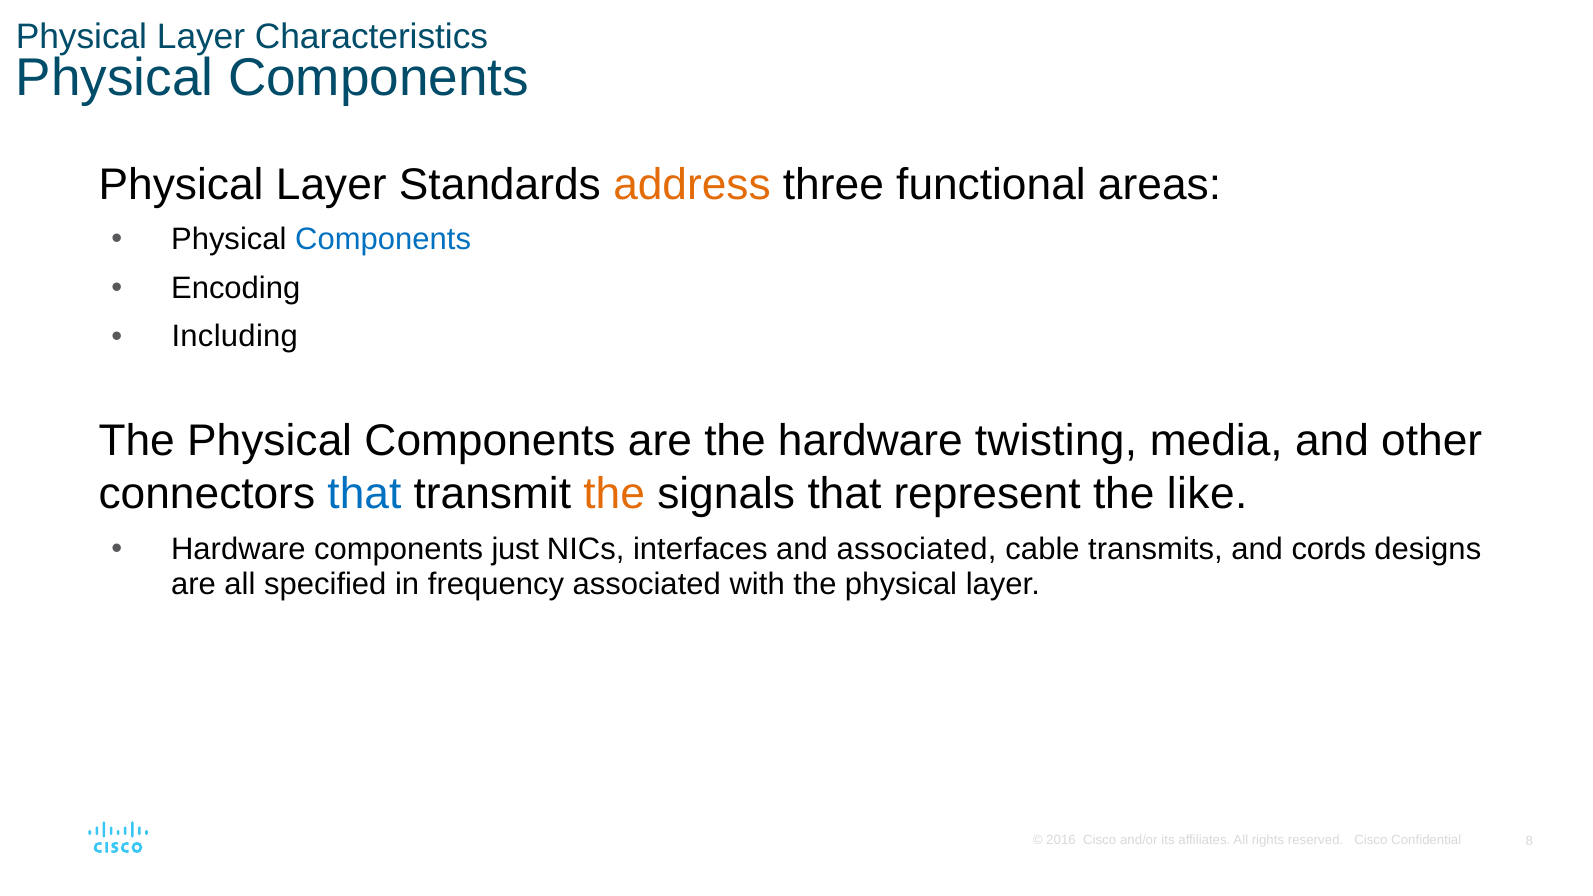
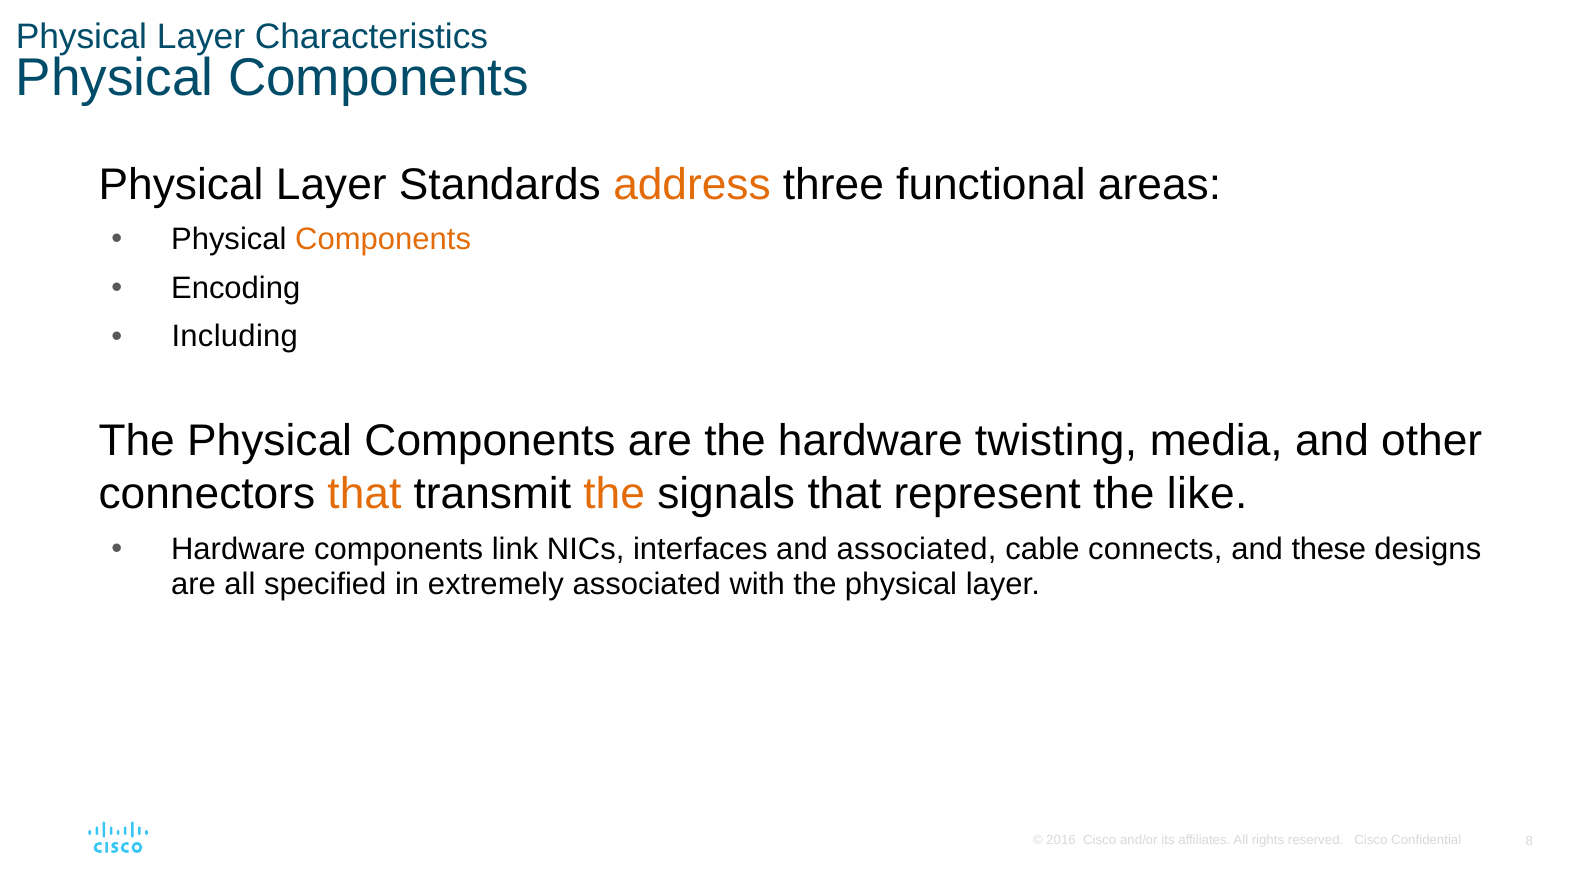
Components colour: blue -> orange (383, 240)
that colour: blue -> orange (364, 494)
just: just -> link (515, 549)
transmits: transmits -> connects (1155, 549)
cords: cords -> these (1329, 549)
frequency: frequency -> extremely (496, 584)
